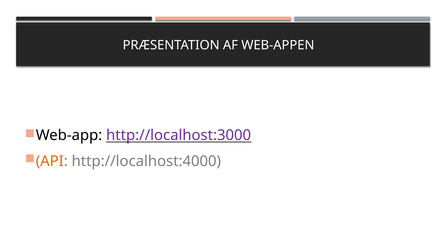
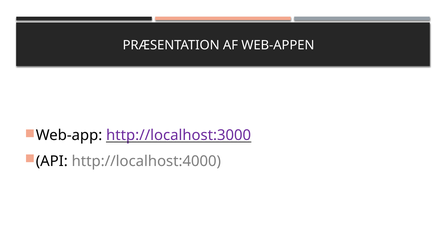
API colour: orange -> black (52, 161)
